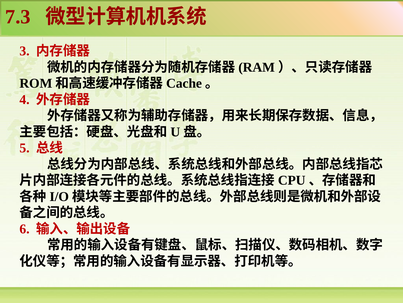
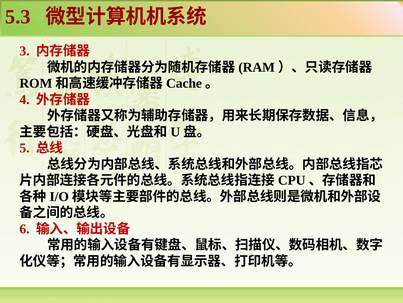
7.3: 7.3 -> 5.3 (18, 17)
